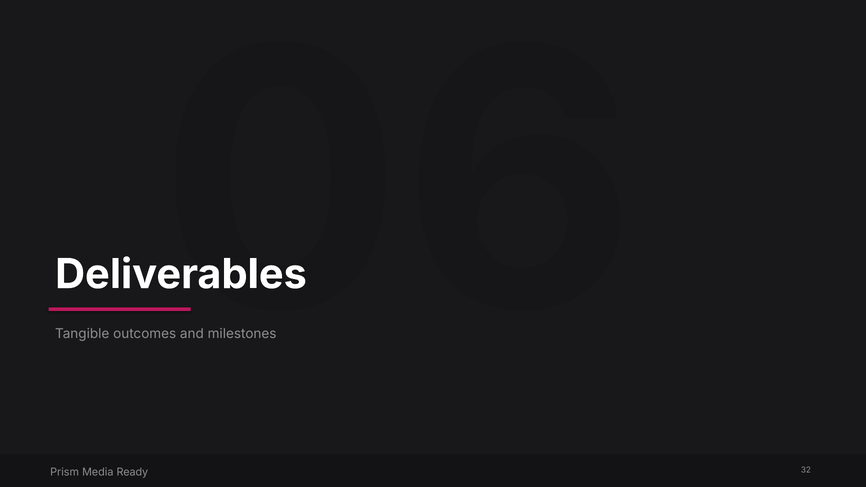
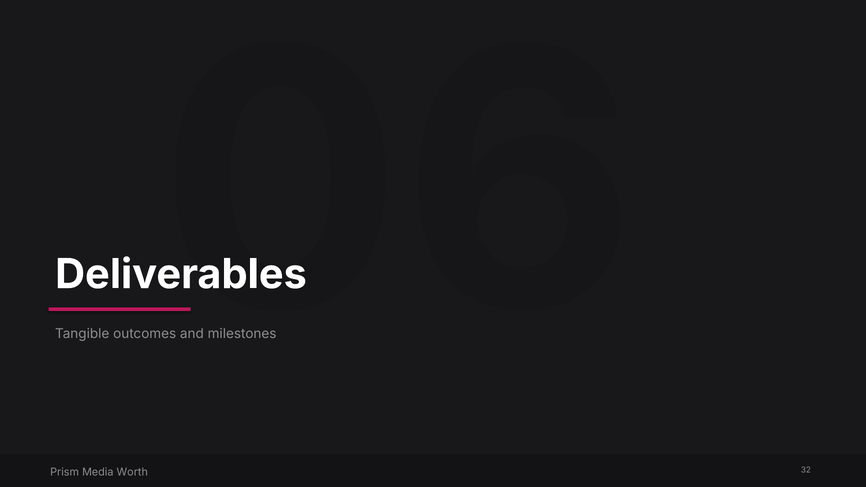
Ready: Ready -> Worth (132, 472)
